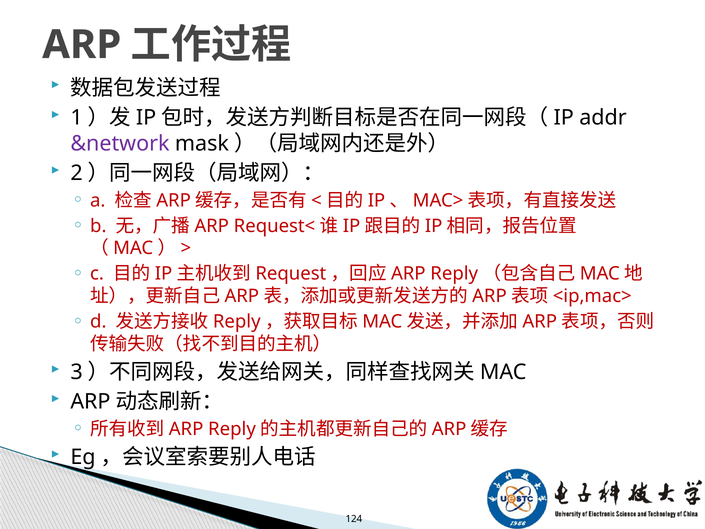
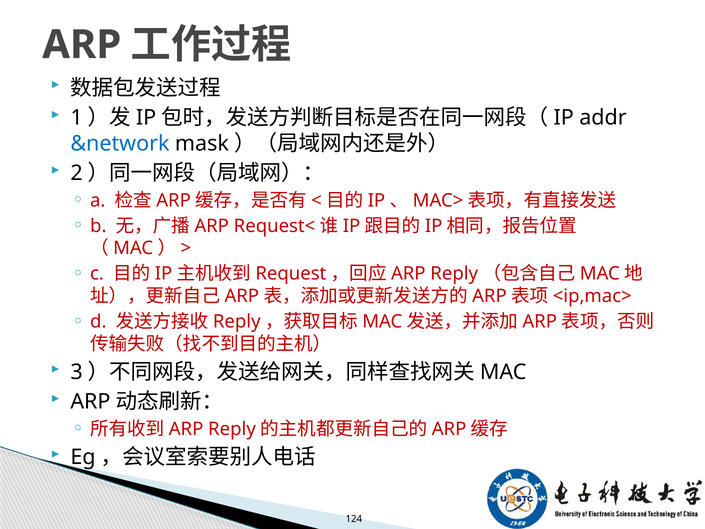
&network colour: purple -> blue (120, 144)
